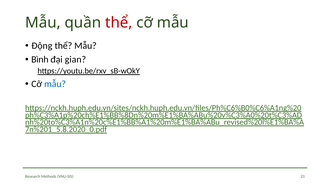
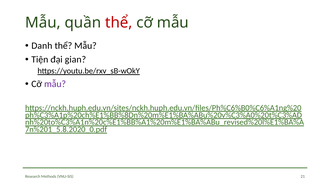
Động: Động -> Danh (42, 46)
Bình: Bình -> Tiện (40, 60)
mẫu colour: blue -> purple (55, 84)
